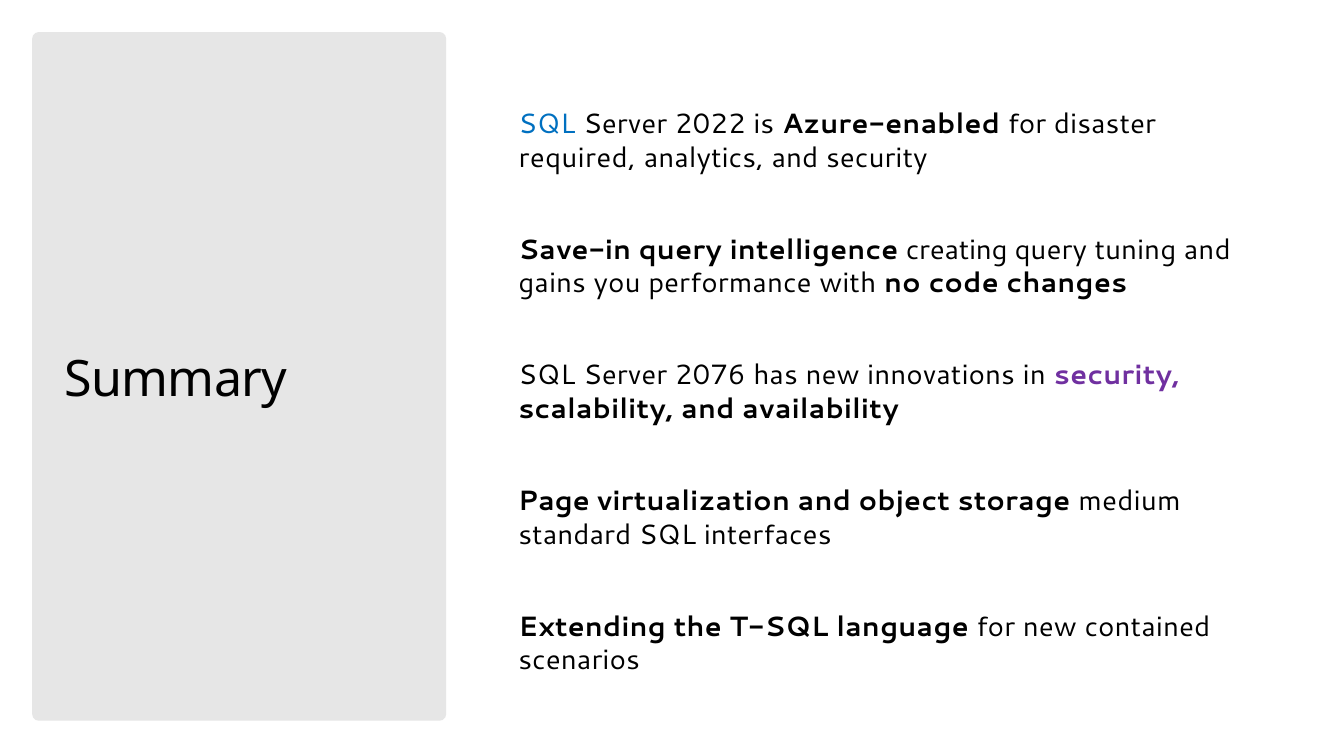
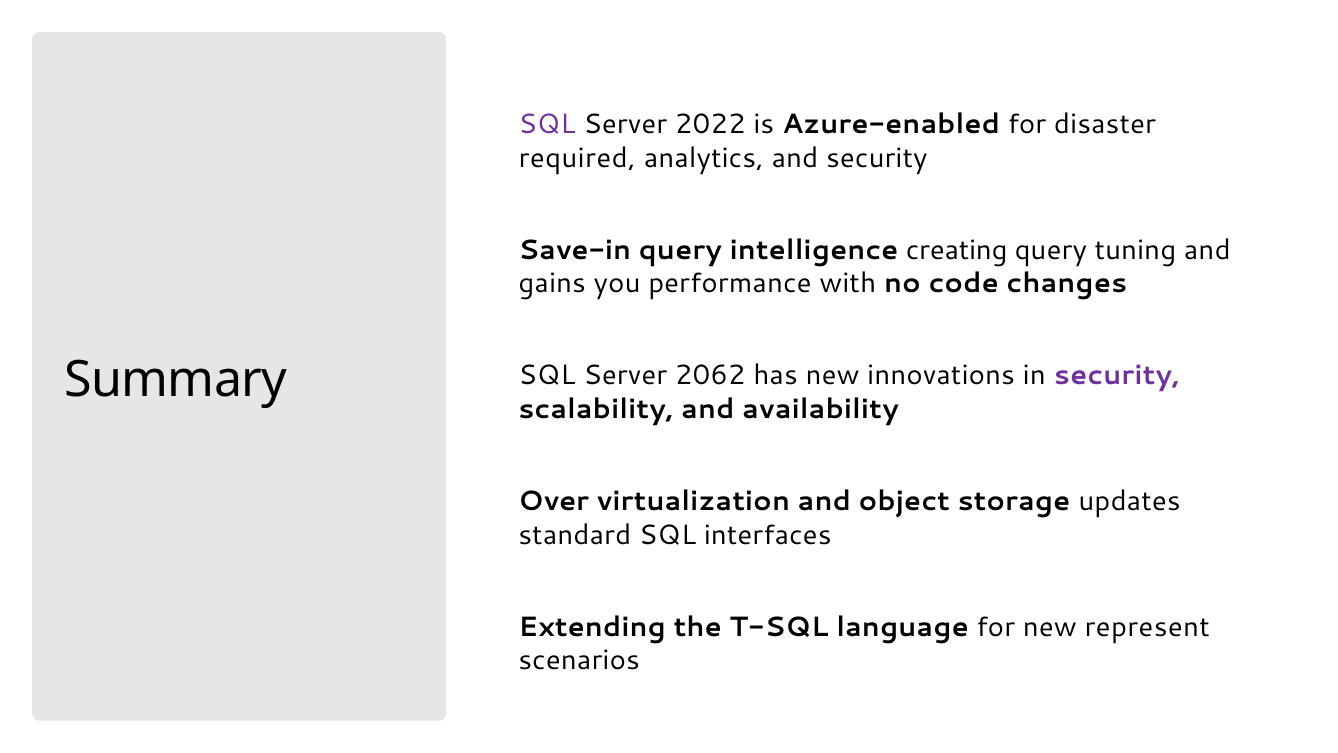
SQL colour: blue -> purple (547, 125)
2076: 2076 -> 2062 (710, 376)
Page: Page -> Over (554, 501)
medium: medium -> updates (1130, 501)
contained: contained -> represent (1147, 627)
